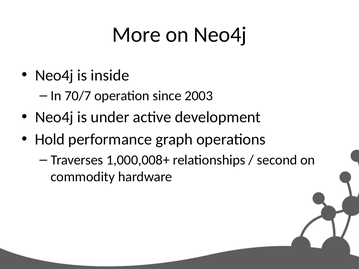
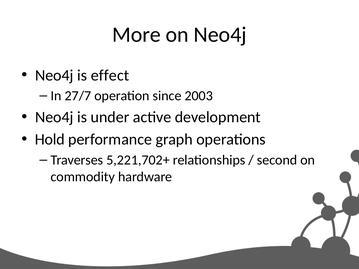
inside: inside -> effect (110, 75)
70/7: 70/7 -> 27/7 (78, 96)
1,000,008+: 1,000,008+ -> 5,221,702+ (138, 160)
